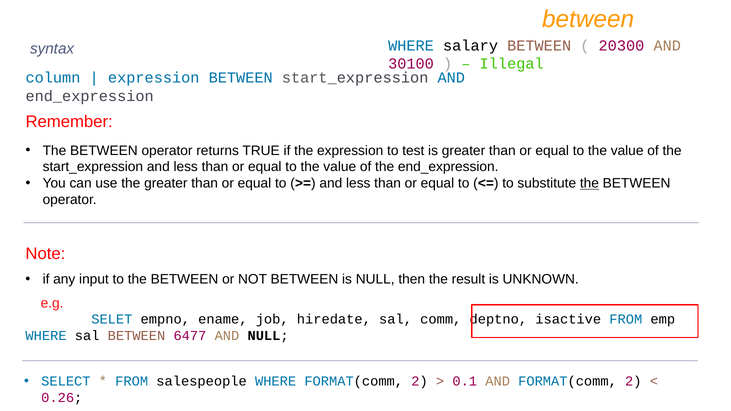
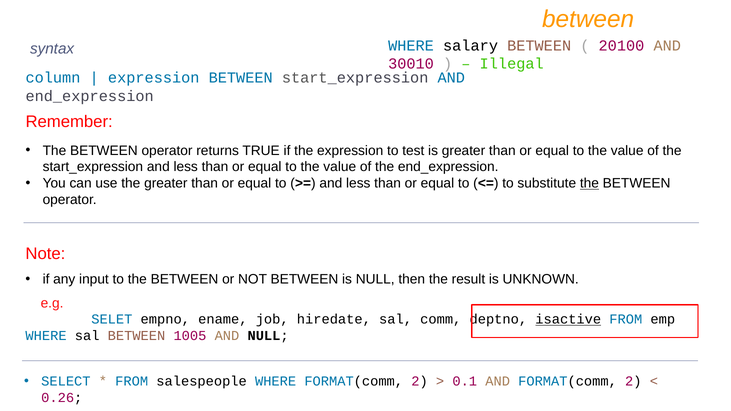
20300: 20300 -> 20100 (621, 46)
30100: 30100 -> 30010 (411, 64)
isactive underline: none -> present (568, 320)
6477: 6477 -> 1005 (190, 336)
